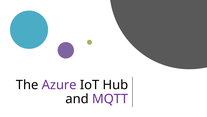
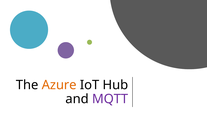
Azure colour: purple -> orange (59, 85)
